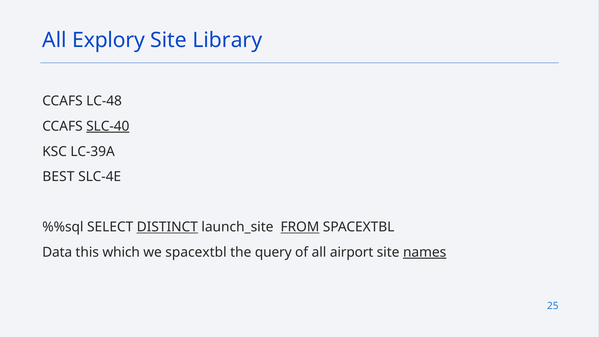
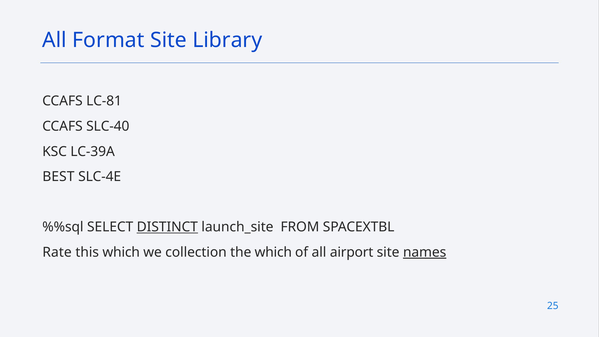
Explory: Explory -> Format (108, 40)
LC-48: LC-48 -> LC-81 (104, 101)
SLC-40 underline: present -> none (108, 126)
FROM underline: present -> none (300, 227)
Data: Data -> Rate (57, 252)
we spacextbl: spacextbl -> collection (196, 252)
the query: query -> which (273, 252)
